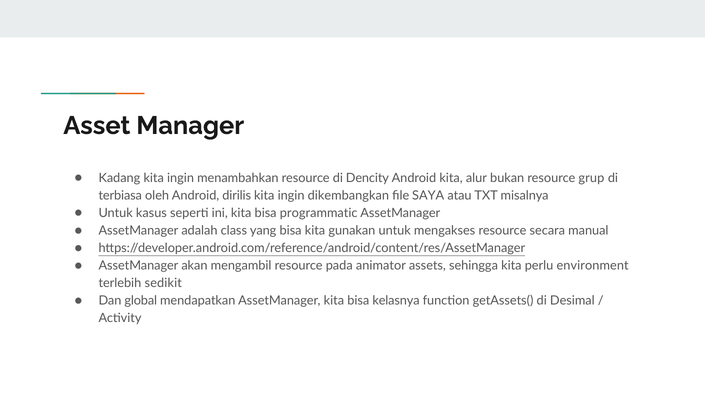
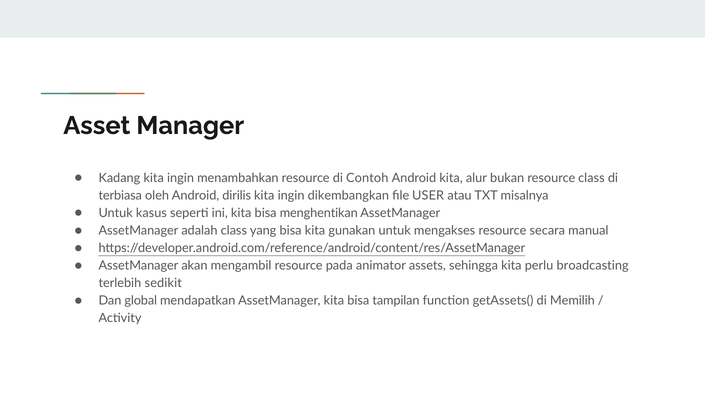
Dencity: Dencity -> Contoh (367, 178)
resource grup: grup -> class (591, 178)
SAYA: SAYA -> USER (428, 196)
programmatic: programmatic -> menghentikan (319, 213)
environment: environment -> broadcasting (593, 266)
kelasnya: kelasnya -> tampilan (396, 301)
Desimal: Desimal -> Memilih (572, 301)
